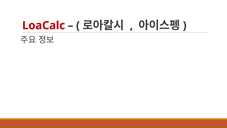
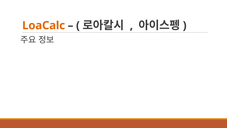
LoaCalc colour: red -> orange (44, 25)
